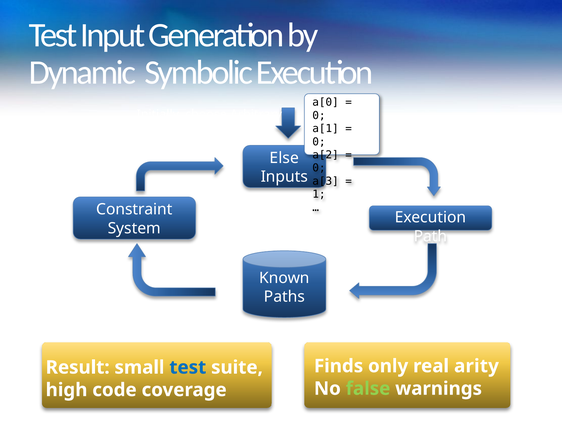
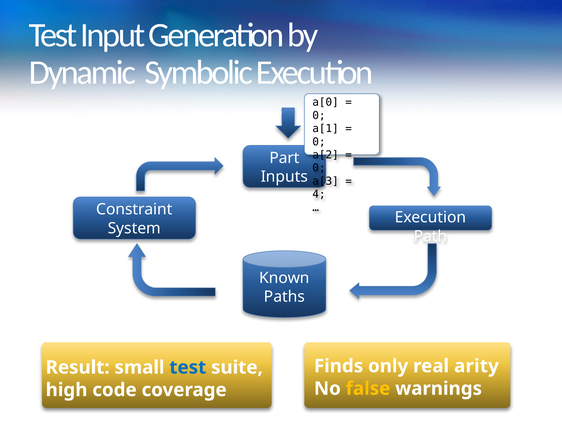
Else: Else -> Part (284, 158)
1: 1 -> 4 (319, 194)
false colour: light green -> yellow (368, 388)
